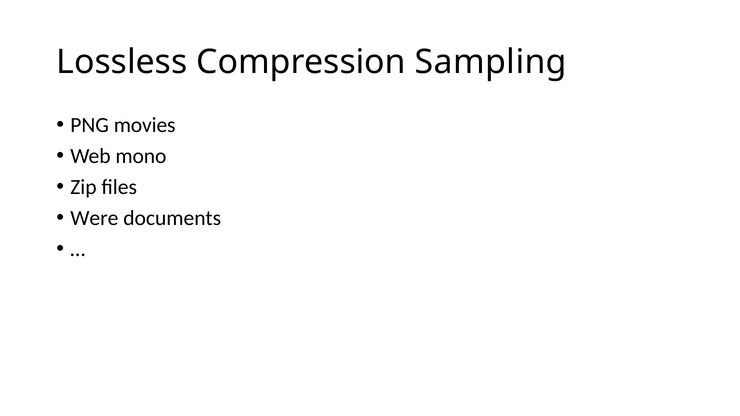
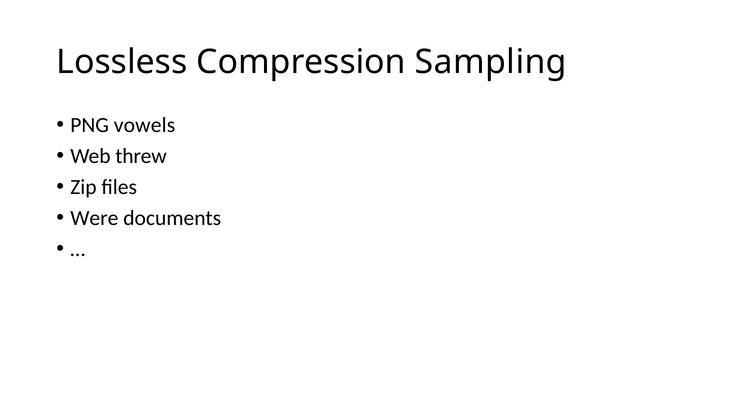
movies: movies -> vowels (145, 125)
mono: mono -> threw (141, 156)
